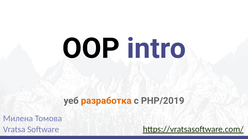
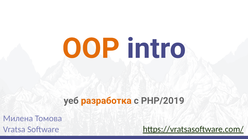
OOP colour: black -> orange (91, 49)
